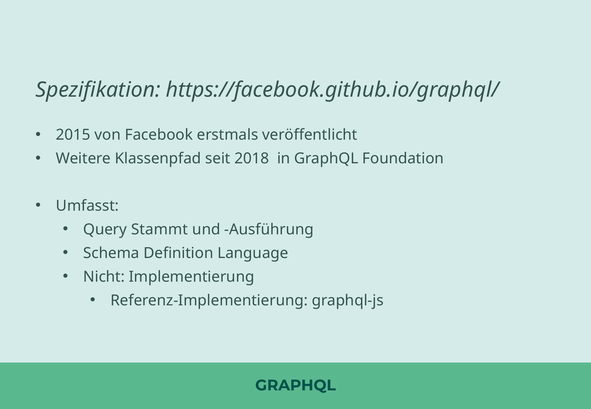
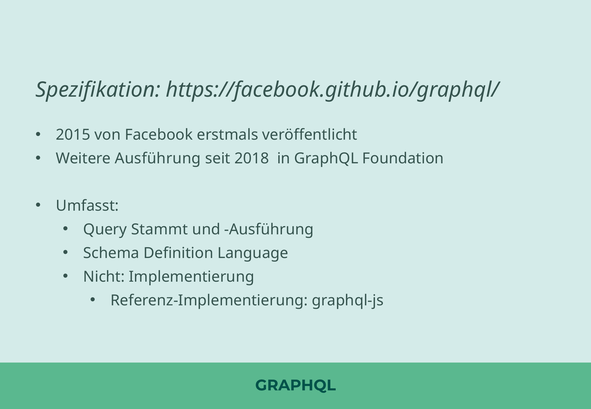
Weitere Klassenpfad: Klassenpfad -> Ausführung (158, 159)
